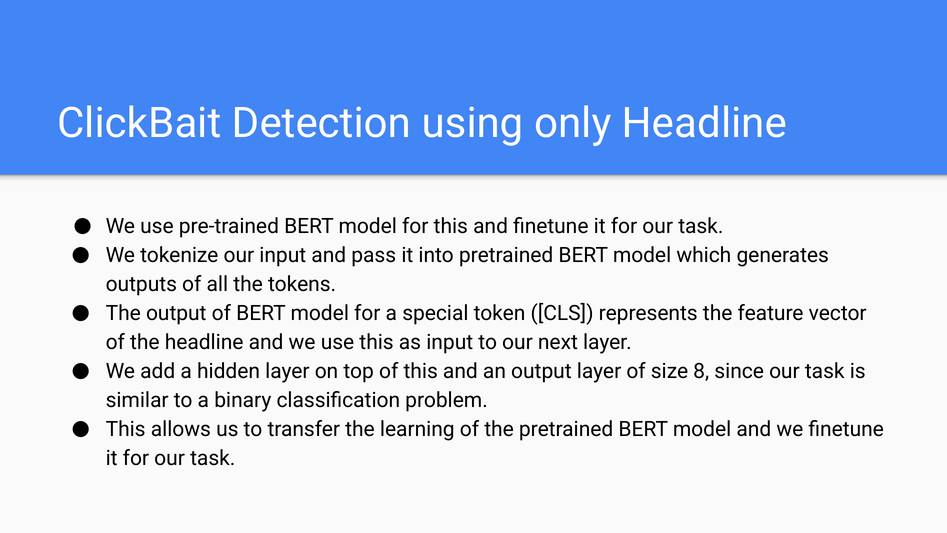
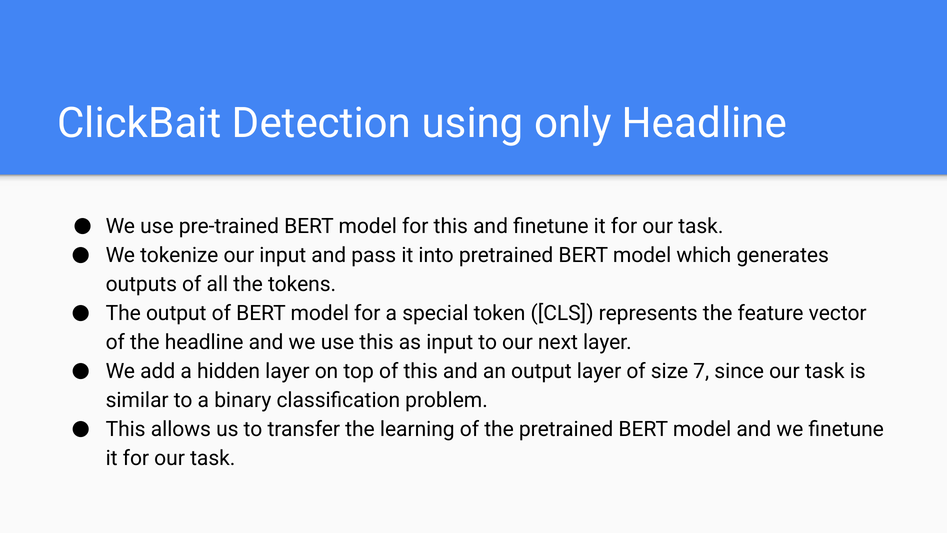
8: 8 -> 7 (701, 371)
